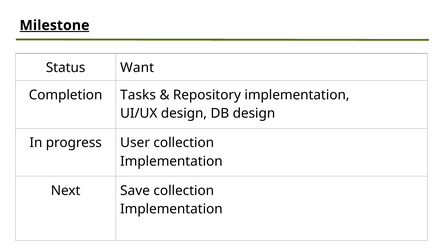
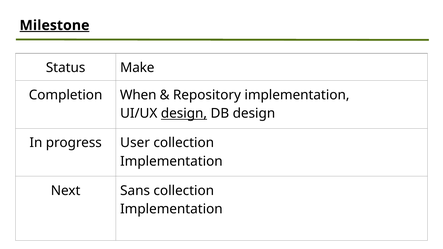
Want: Want -> Make (137, 68)
Tasks: Tasks -> When (138, 95)
design underline: none -> present (184, 114)
Save: Save -> Sans (135, 191)
